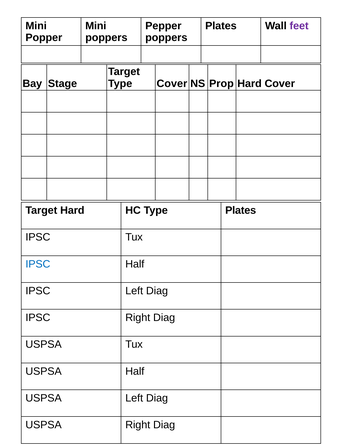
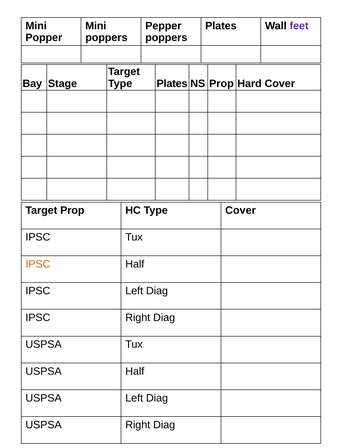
Type Cover: Cover -> Plates (172, 84)
Target Hard: Hard -> Prop (72, 211)
Type Plates: Plates -> Cover (241, 211)
IPSC colour: blue -> orange (38, 265)
